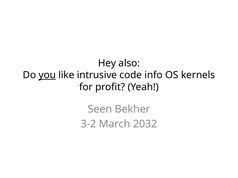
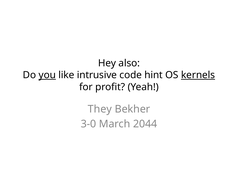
info: info -> hint (154, 75)
kernels underline: none -> present (198, 75)
Seen: Seen -> They (100, 109)
3-2: 3-2 -> 3-0 (88, 124)
2032: 2032 -> 2044 (145, 124)
